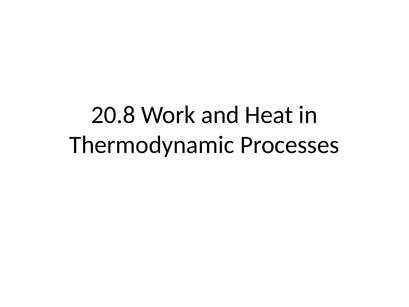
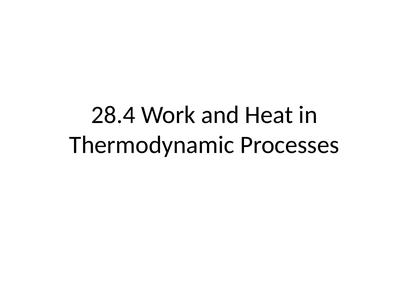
20.8: 20.8 -> 28.4 (113, 115)
